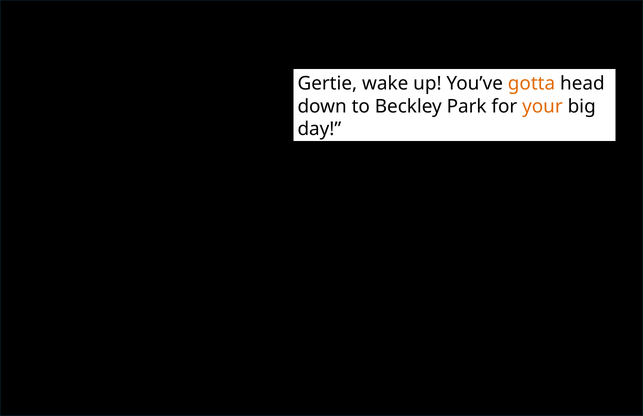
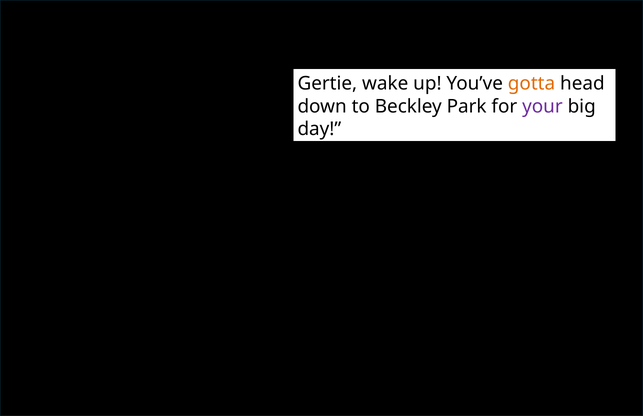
your colour: orange -> purple (542, 106)
